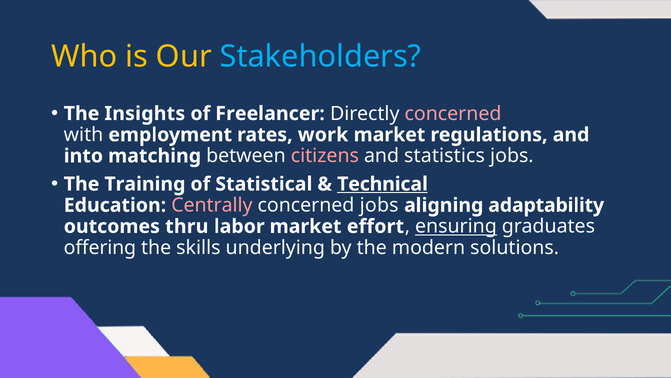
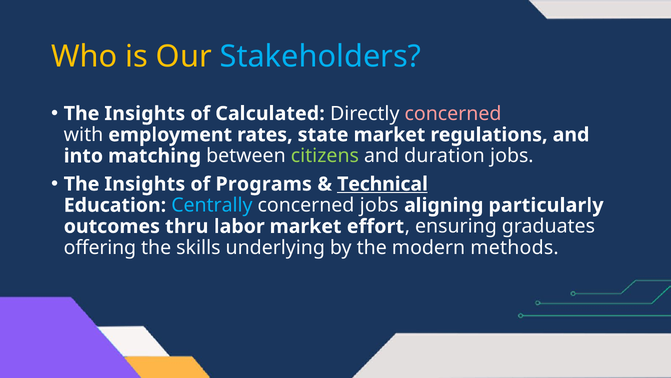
Freelancer: Freelancer -> Calculated (270, 113)
work: work -> state (323, 135)
citizens colour: pink -> light green (325, 156)
statistics: statistics -> duration (445, 156)
Training: Training -> Insights (145, 184)
Statistical: Statistical -> Programs (264, 184)
Centrally colour: pink -> light blue (212, 205)
adaptability: adaptability -> particularly (546, 205)
ensuring underline: present -> none (456, 226)
solutions: solutions -> methods (515, 247)
